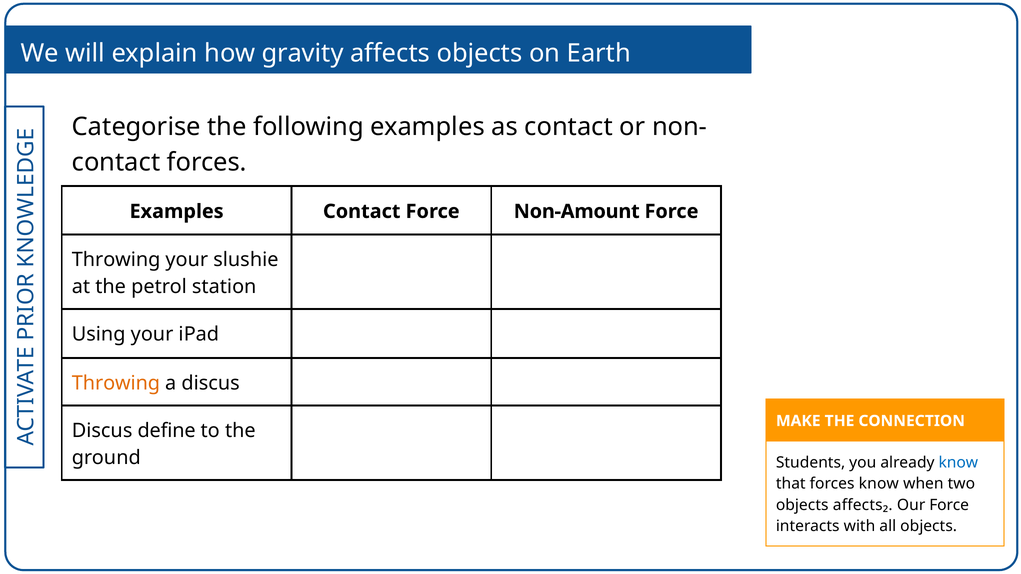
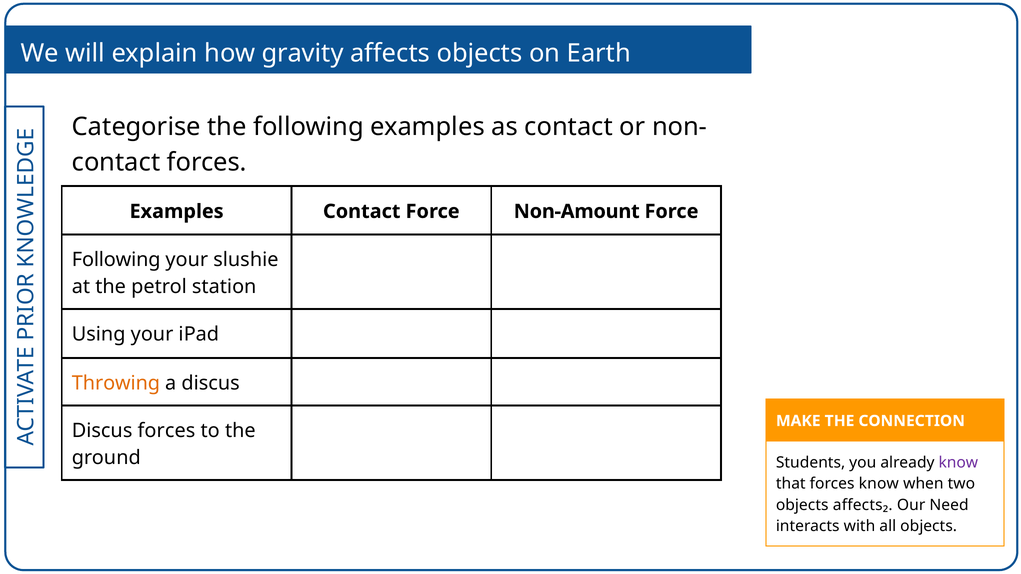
Throwing: Throwing -> Following (116, 260)
Discus define: define -> forces (166, 431)
know colour: blue -> purple (958, 463)
Our Force: Force -> Need (949, 505)
